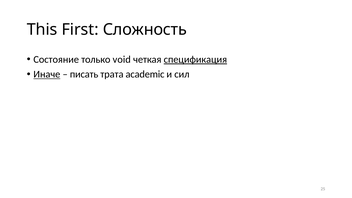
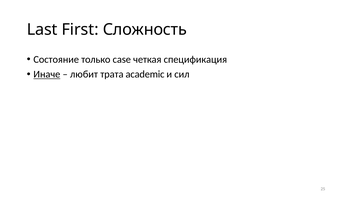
This: This -> Last (42, 30)
void: void -> case (122, 60)
спецификация underline: present -> none (195, 60)
писать: писать -> любит (84, 74)
